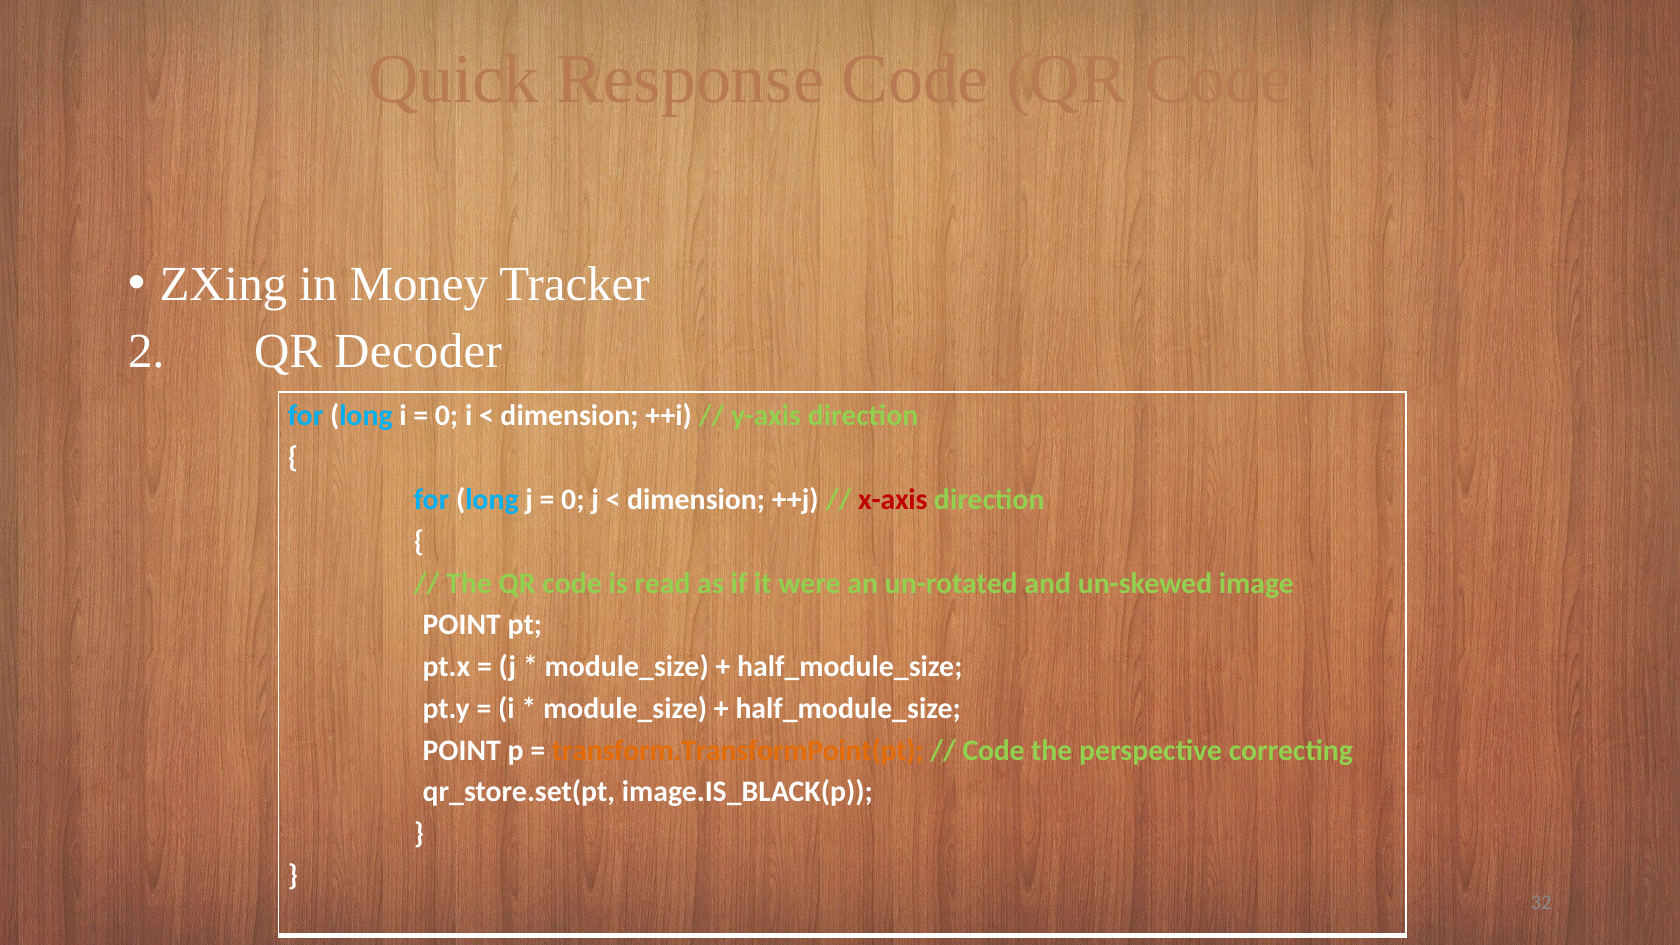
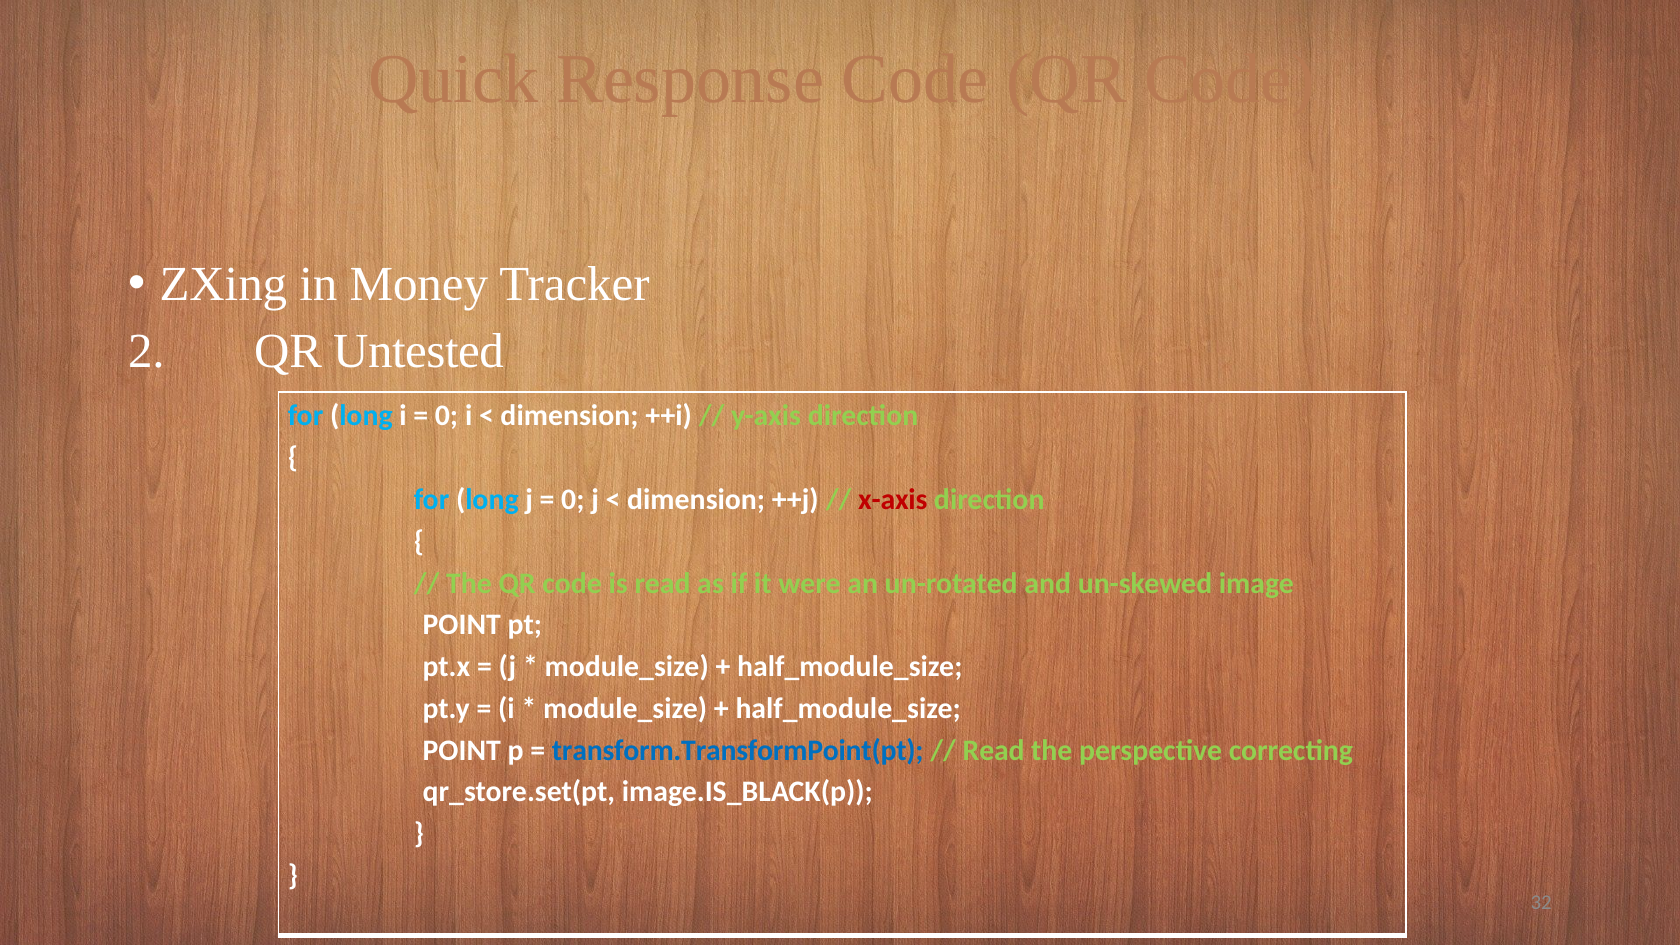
Decoder: Decoder -> Untested (419, 351)
transform.TransformPoint(pt colour: orange -> blue (738, 750)
Code: Code -> Read (994, 750)
